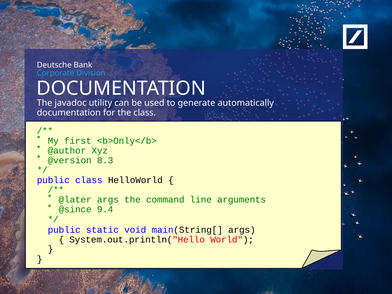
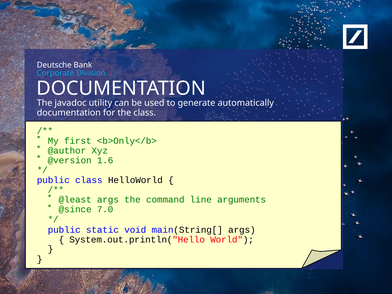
8.3: 8.3 -> 1.6 (105, 160)
@later: @later -> @least (75, 200)
9.4: 9.4 -> 7.0 (105, 209)
